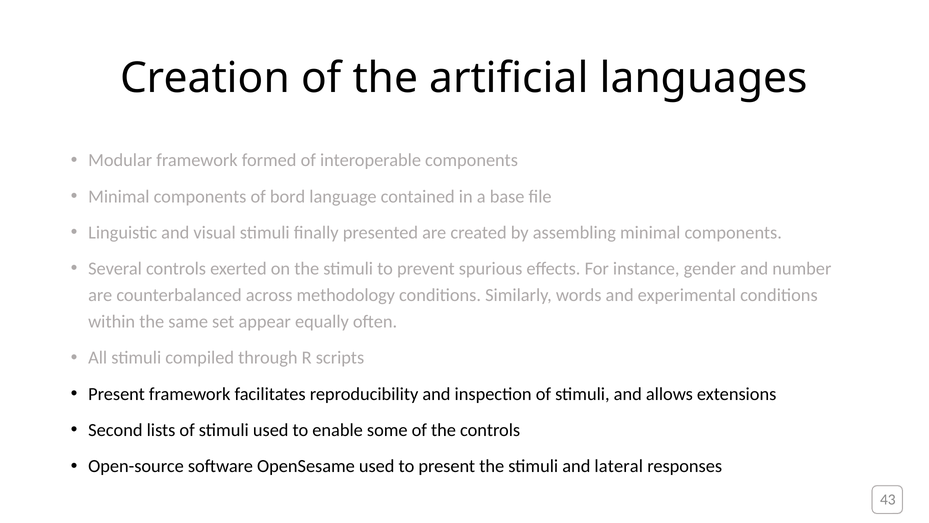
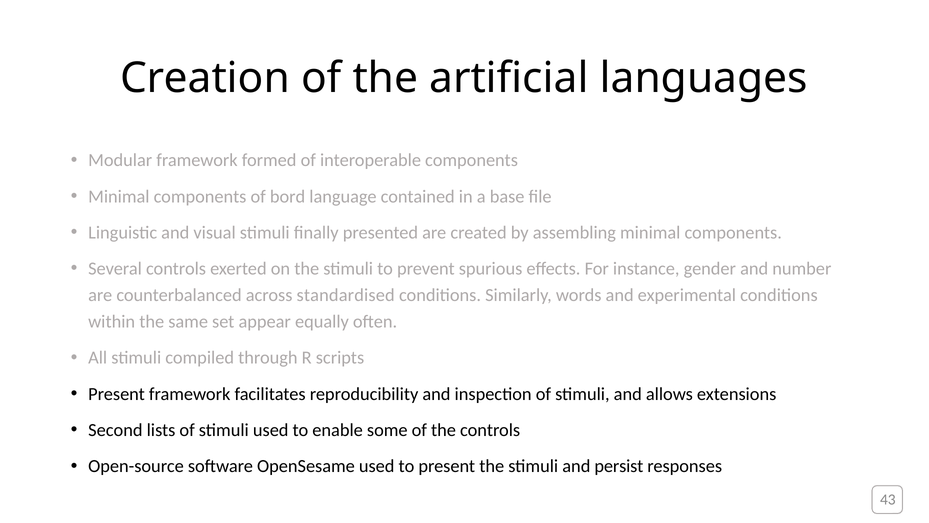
methodology: methodology -> standardised (346, 295)
lateral: lateral -> persist (619, 466)
